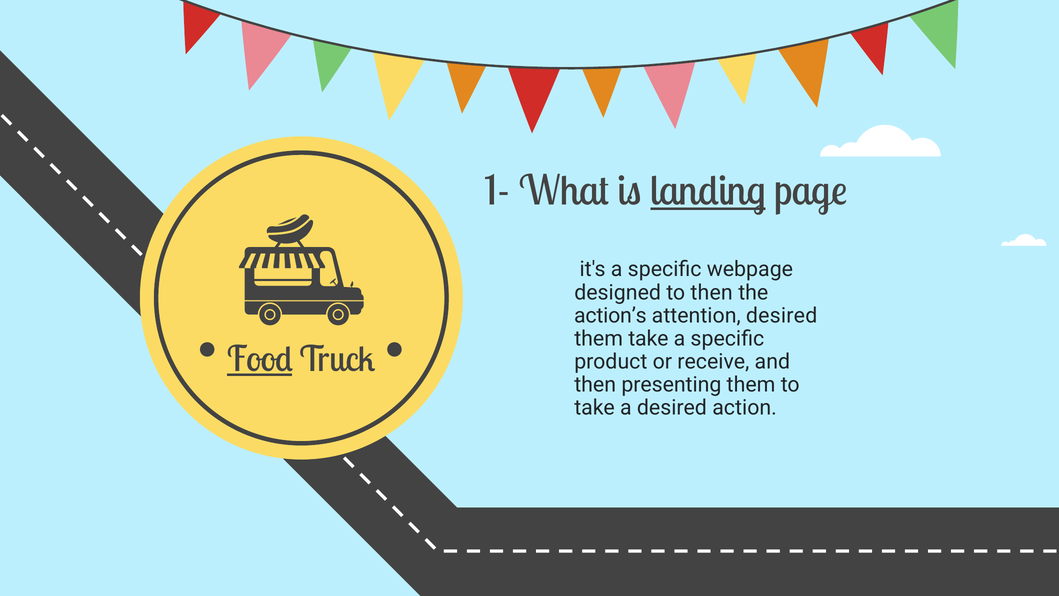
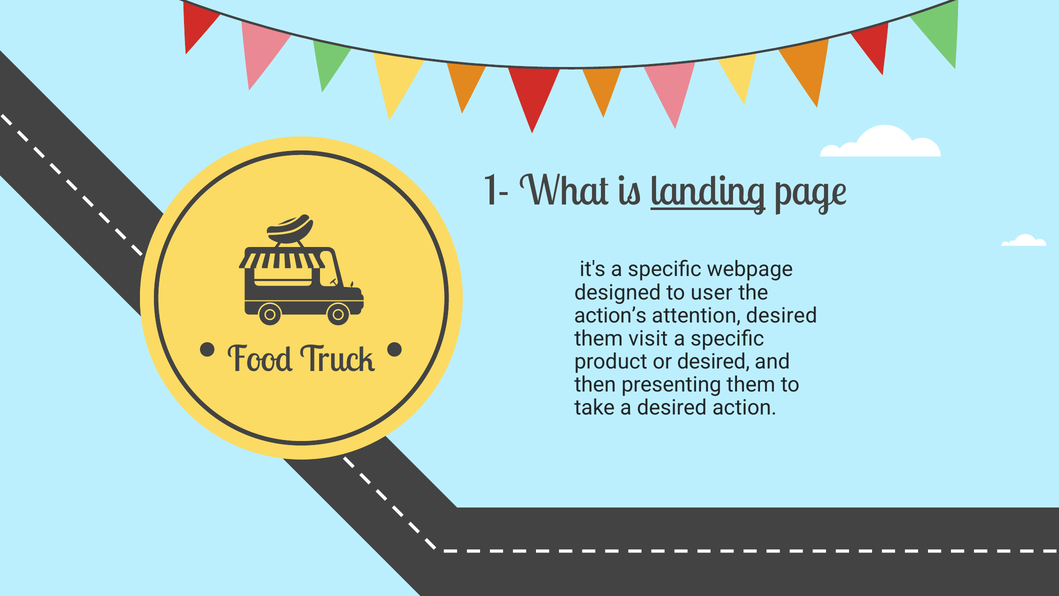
to then: then -> user (712, 292)
them take: take -> visit (648, 338)
Food underline: present -> none (260, 359)
or receive: receive -> desired (713, 361)
